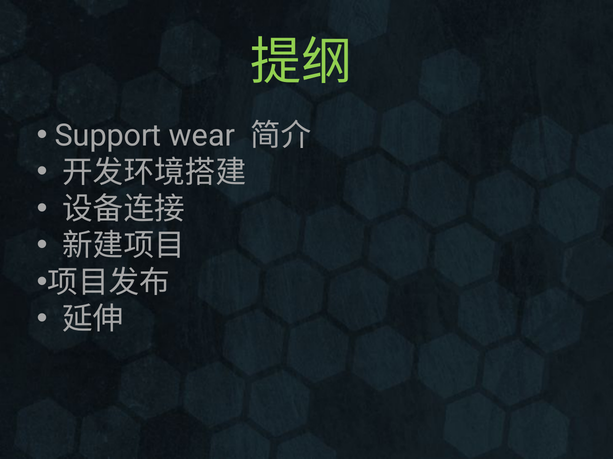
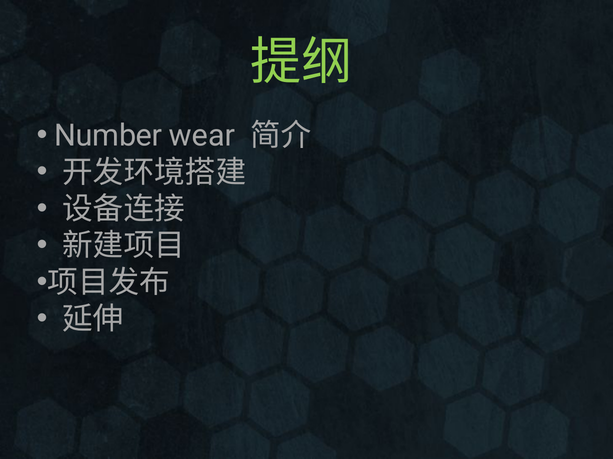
Support: Support -> Number (108, 136)
